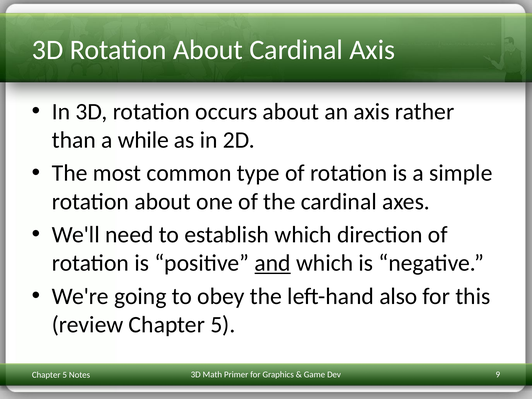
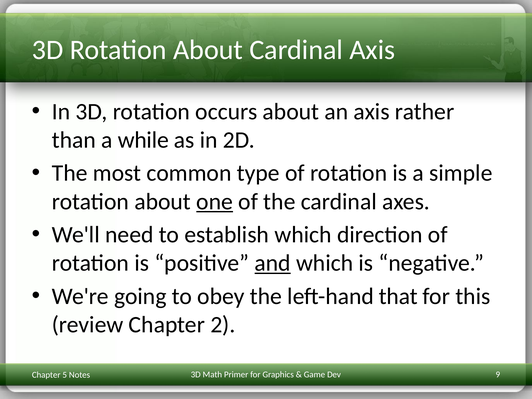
one underline: none -> present (215, 202)
also: also -> that (398, 296)
review Chapter 5: 5 -> 2 (223, 325)
